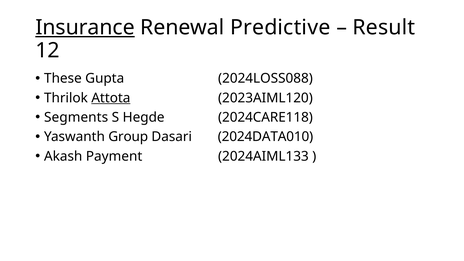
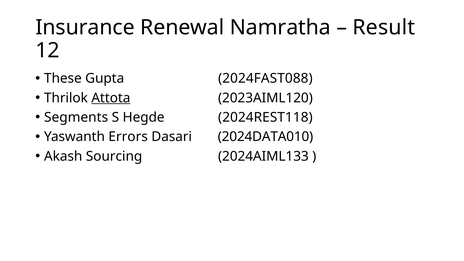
Insurance underline: present -> none (85, 27)
Predictive: Predictive -> Namratha (280, 27)
2024LOSS088: 2024LOSS088 -> 2024FAST088 (265, 78)
2024CARE118: 2024CARE118 -> 2024REST118 (265, 117)
Group: Group -> Errors (128, 137)
Payment: Payment -> Sourcing (114, 156)
